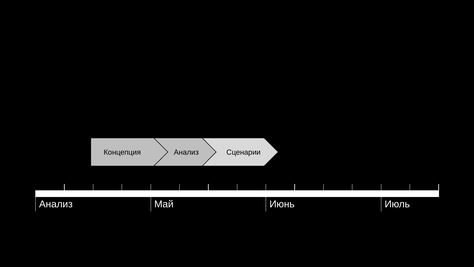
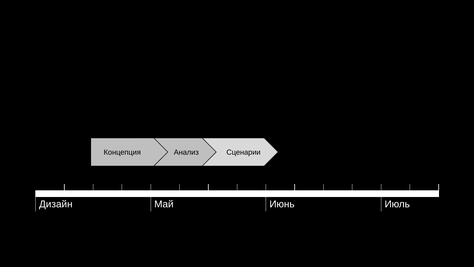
Анализ: Анализ -> Дизайн (56, 204)
